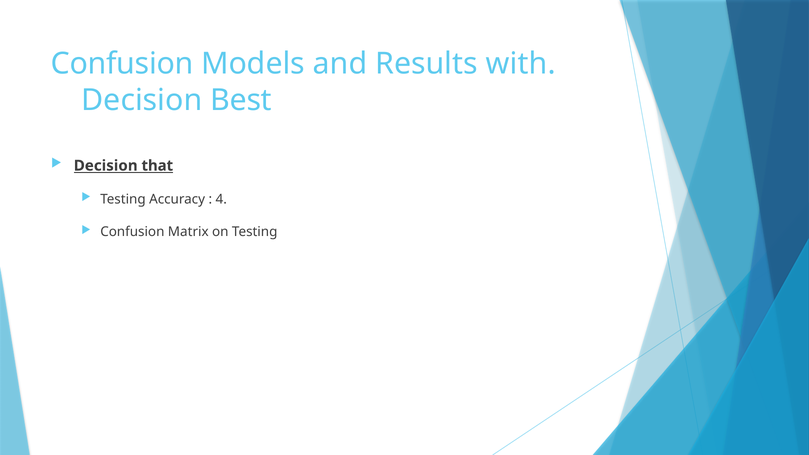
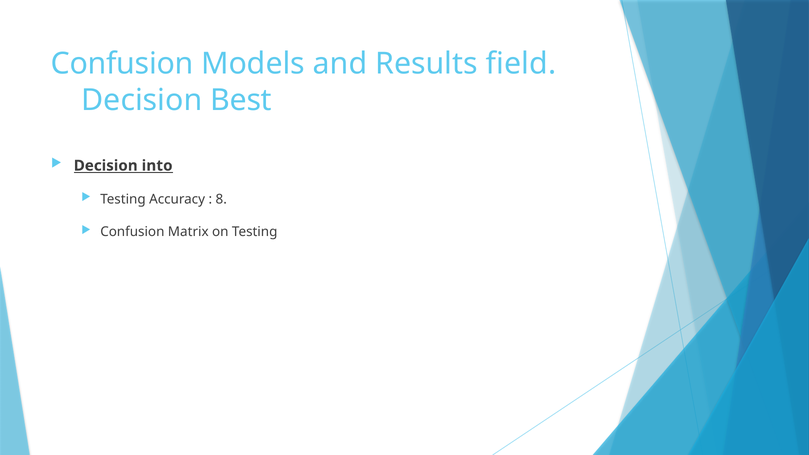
with: with -> field (521, 64)
that: that -> into (157, 166)
4: 4 -> 8 (221, 199)
